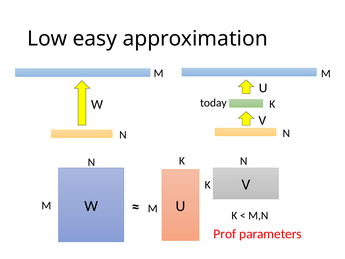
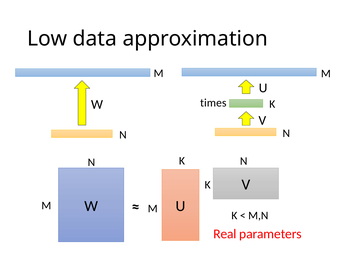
easy: easy -> data (95, 39)
today: today -> times (213, 103)
Prof: Prof -> Real (225, 234)
